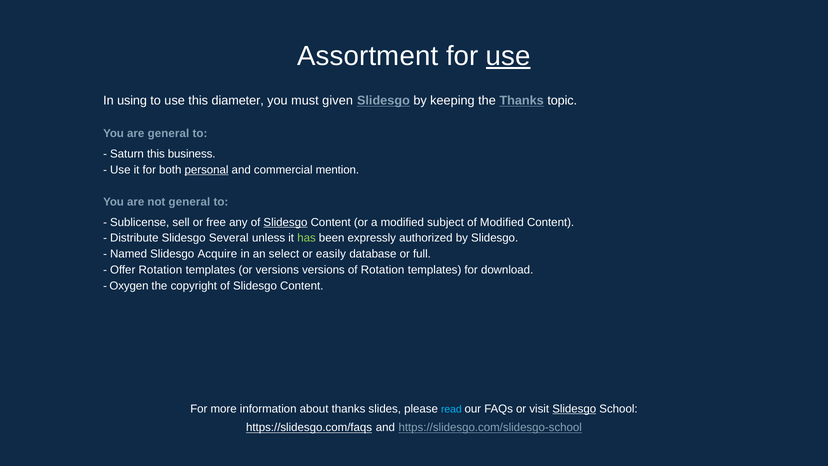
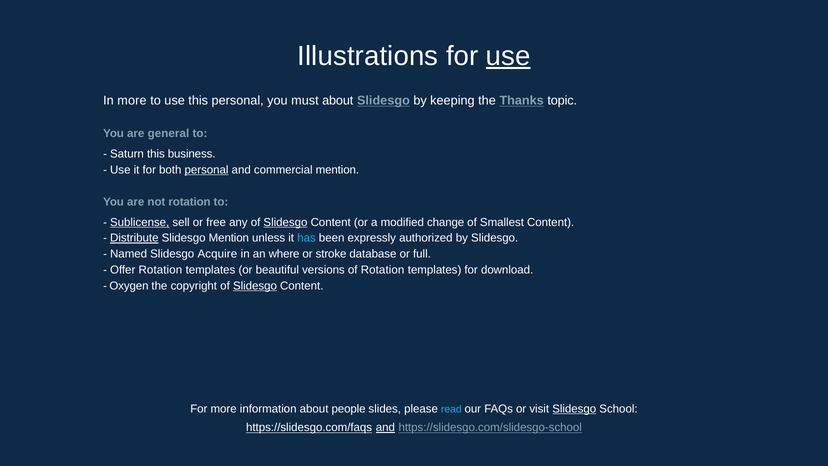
Assortment: Assortment -> Illustrations (368, 56)
In using: using -> more (132, 101)
this diameter: diameter -> personal (238, 101)
must given: given -> about (338, 101)
not general: general -> rotation (190, 202)
Sublicense underline: none -> present (140, 222)
subject: subject -> change (446, 222)
of Modified: Modified -> Smallest (502, 222)
Distribute underline: none -> present (134, 238)
Slidesgo Several: Several -> Mention (229, 238)
has colour: light green -> light blue (307, 238)
select: select -> where (284, 254)
easily: easily -> stroke (331, 254)
or versions: versions -> beautiful (277, 270)
Slidesgo underline: none -> present (255, 286)
about thanks: thanks -> people (349, 409)
and underline: none -> present (385, 427)
